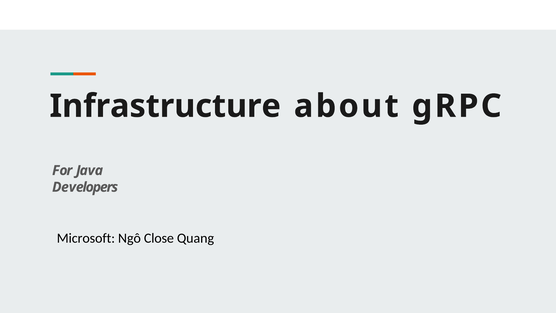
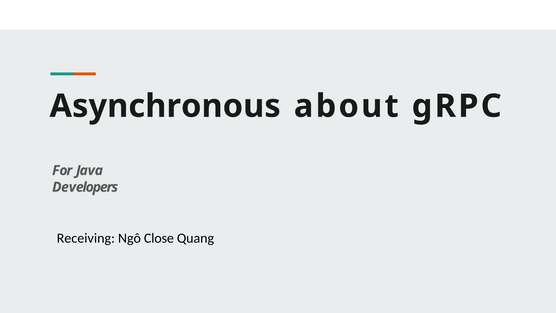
Infrastructure: Infrastructure -> Asynchronous (165, 106)
Microsoft: Microsoft -> Receiving (86, 238)
